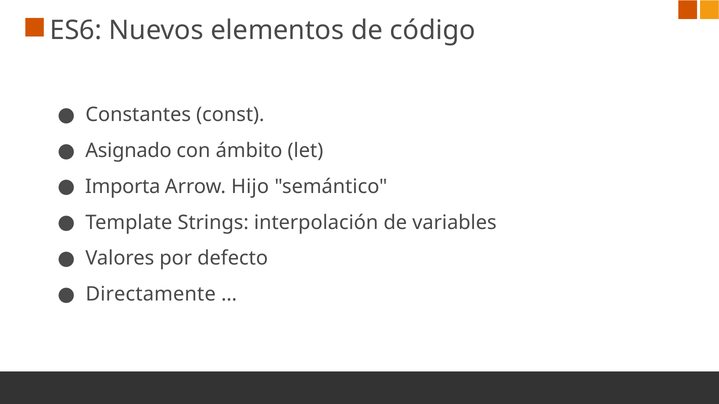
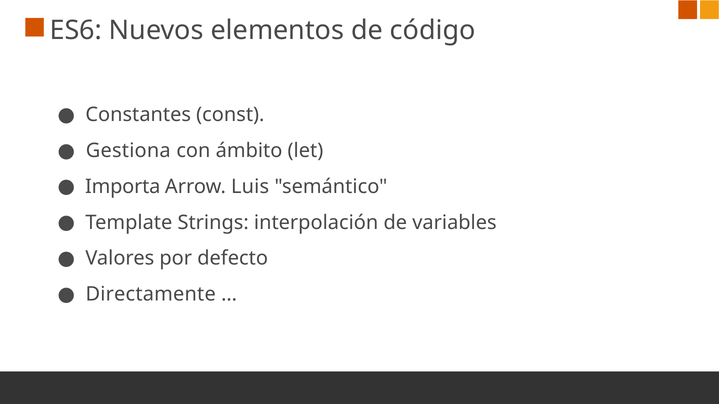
Asignado: Asignado -> Gestiona (128, 151)
Hijo: Hijo -> Luis (250, 187)
